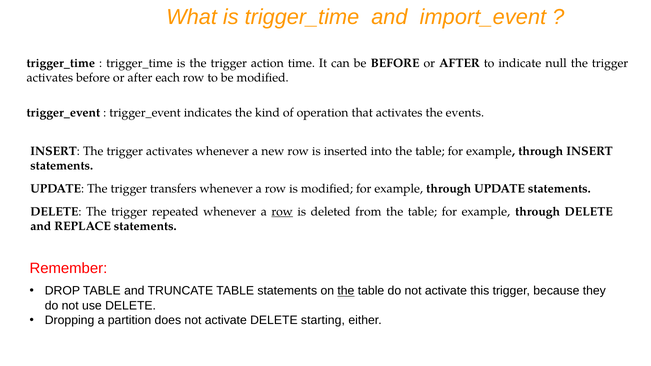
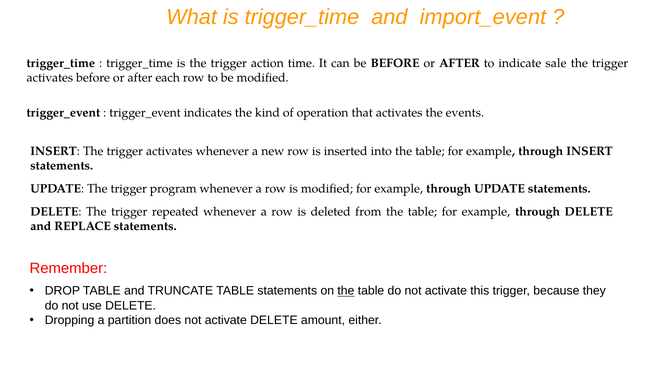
null: null -> sale (556, 63)
transfers: transfers -> program (173, 189)
row underline: present -> none (282, 212)
starting: starting -> amount (323, 320)
